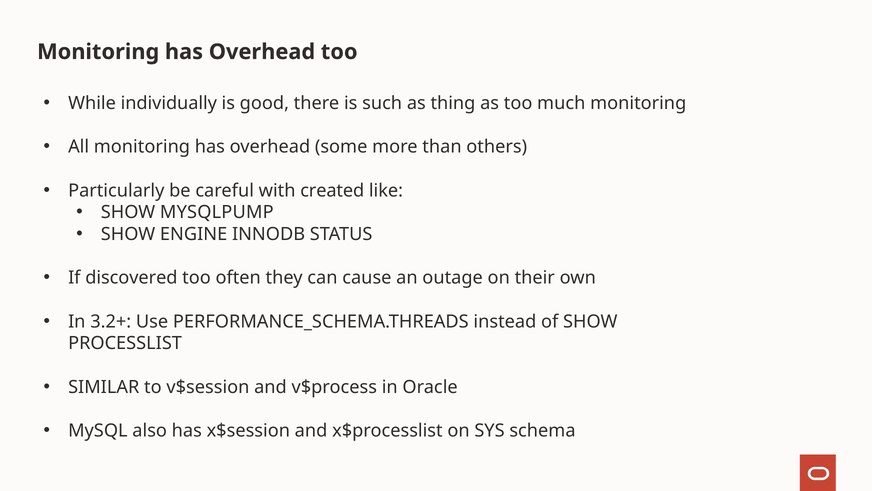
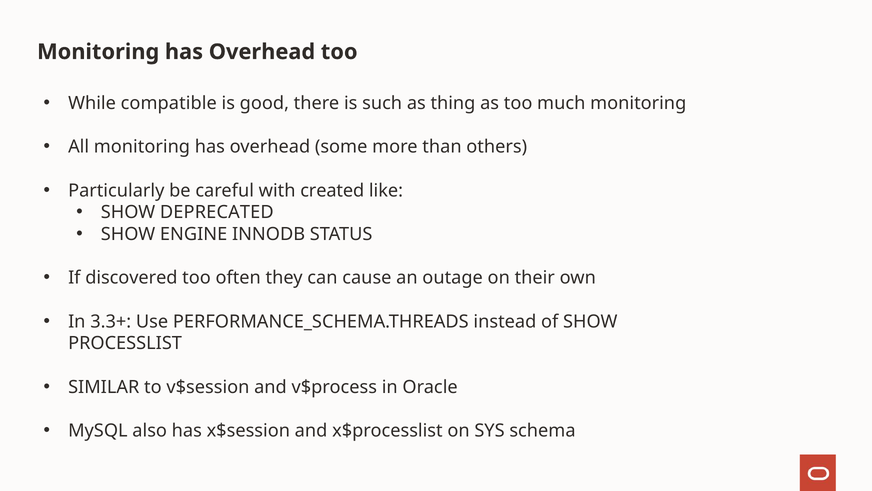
individually: individually -> compatible (169, 103)
MYSQLPUMP: MYSQLPUMP -> DEPRECATED (217, 212)
3.2+: 3.2+ -> 3.3+ (111, 321)
